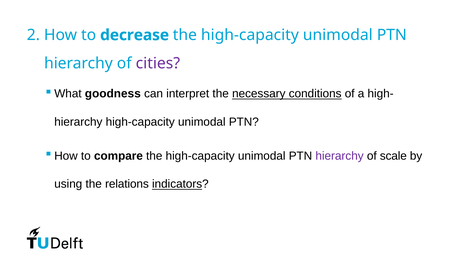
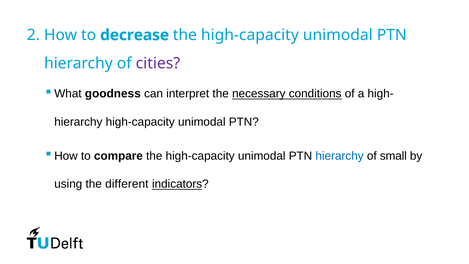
hierarchy colour: purple -> blue (340, 156)
scale: scale -> small (393, 156)
relations: relations -> different (127, 184)
